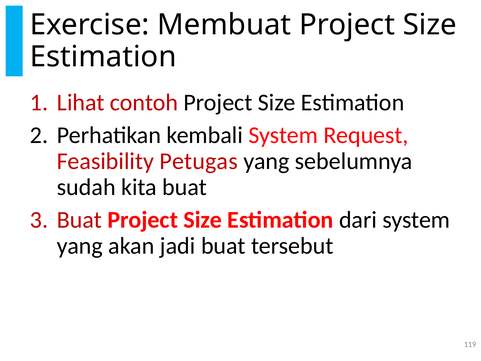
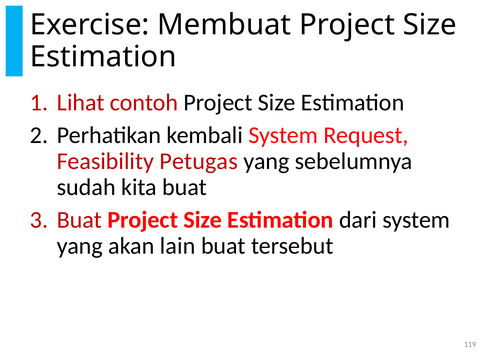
jadi: jadi -> lain (178, 246)
